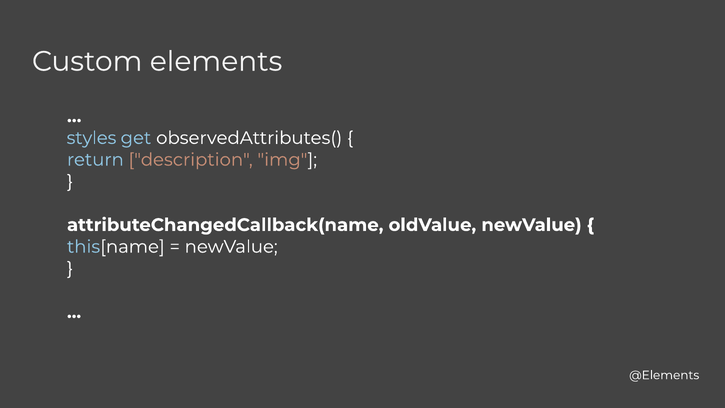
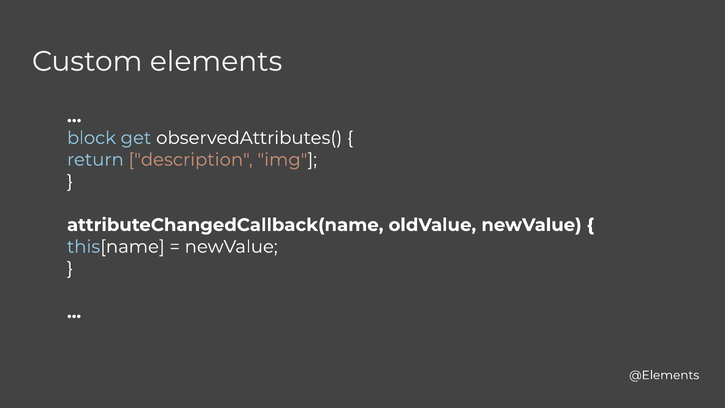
styles: styles -> block (91, 138)
